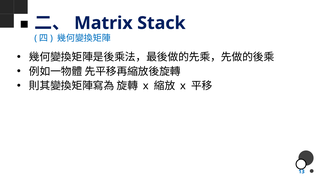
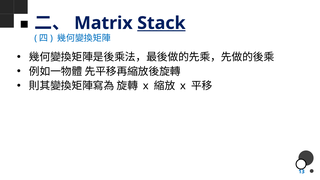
Stack underline: none -> present (161, 23)
